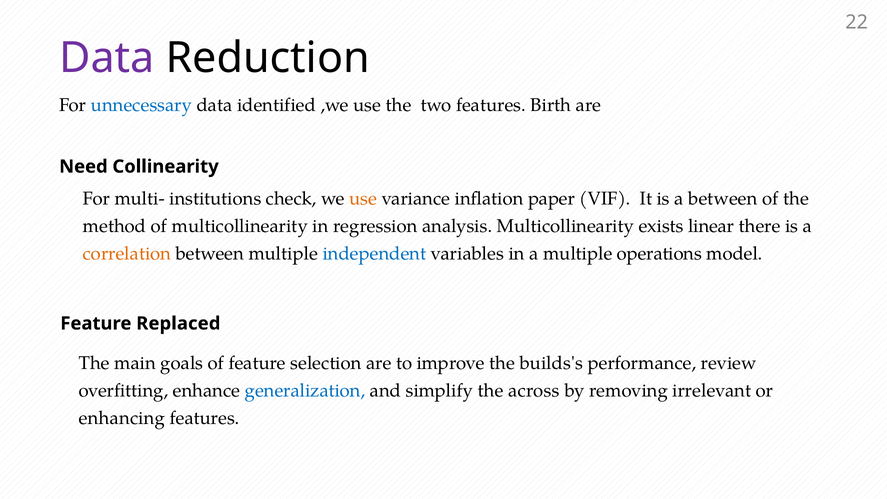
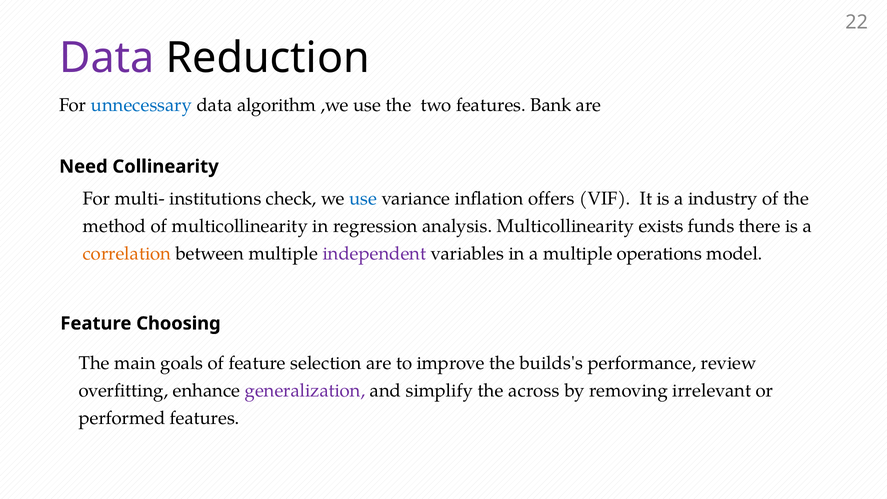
identified: identified -> algorithm (277, 105)
Birth: Birth -> Bank (551, 105)
use colour: orange -> blue (363, 199)
paper: paper -> offers (551, 199)
a between: between -> industry (723, 199)
linear: linear -> funds (711, 226)
independent colour: blue -> purple (374, 254)
Replaced: Replaced -> Choosing (178, 323)
generalization colour: blue -> purple (305, 391)
enhancing: enhancing -> performed (122, 418)
